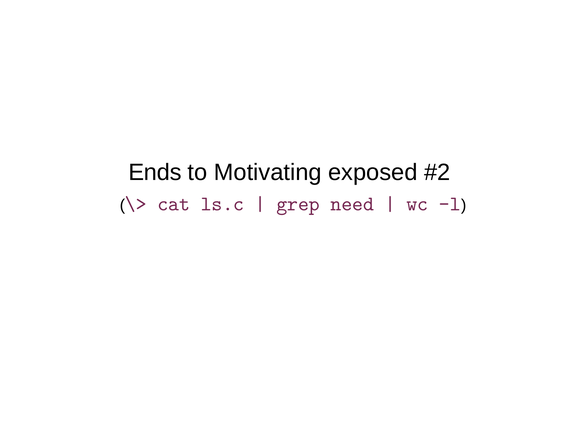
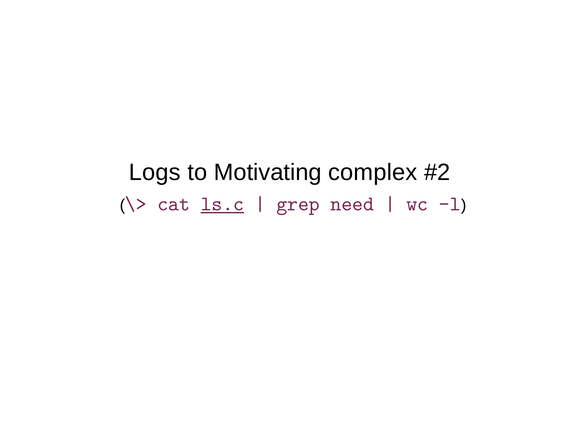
Ends: Ends -> Logs (155, 173)
exposed: exposed -> complex (373, 173)
ls.c underline: none -> present (222, 204)
